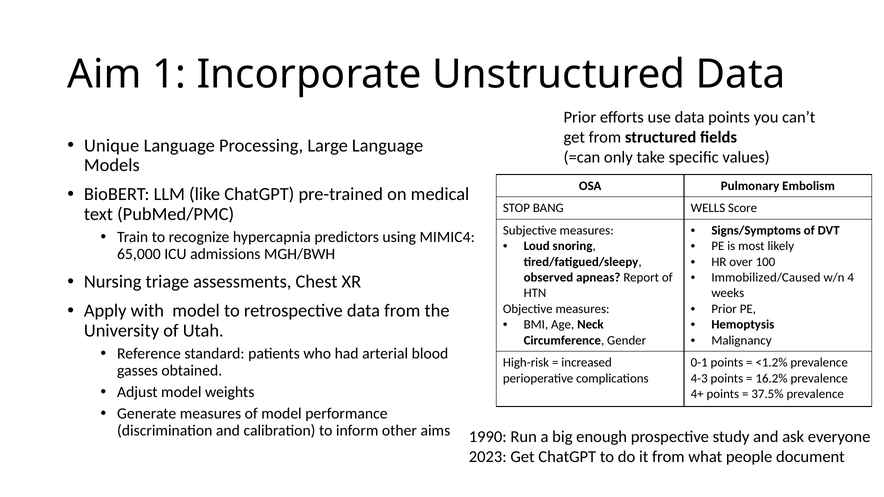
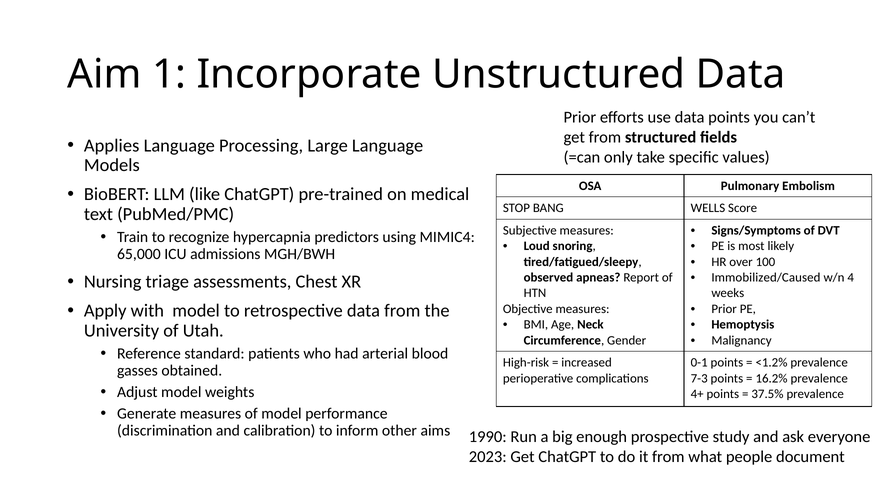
Unique: Unique -> Applies (112, 146)
4-3: 4-3 -> 7-3 (699, 378)
